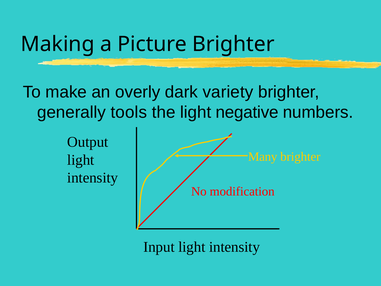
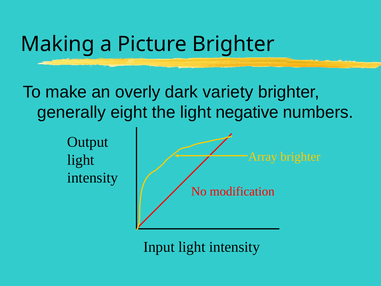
tools: tools -> eight (129, 112)
Many: Many -> Array (263, 156)
